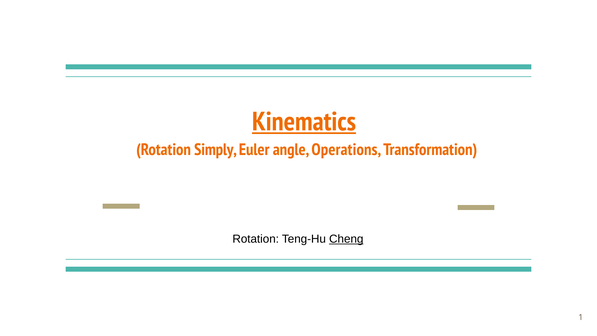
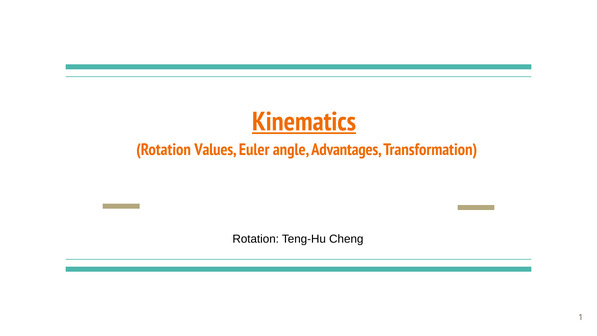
Simply: Simply -> Values (215, 150)
Operations: Operations -> Advantages (346, 150)
Cheng underline: present -> none (346, 239)
